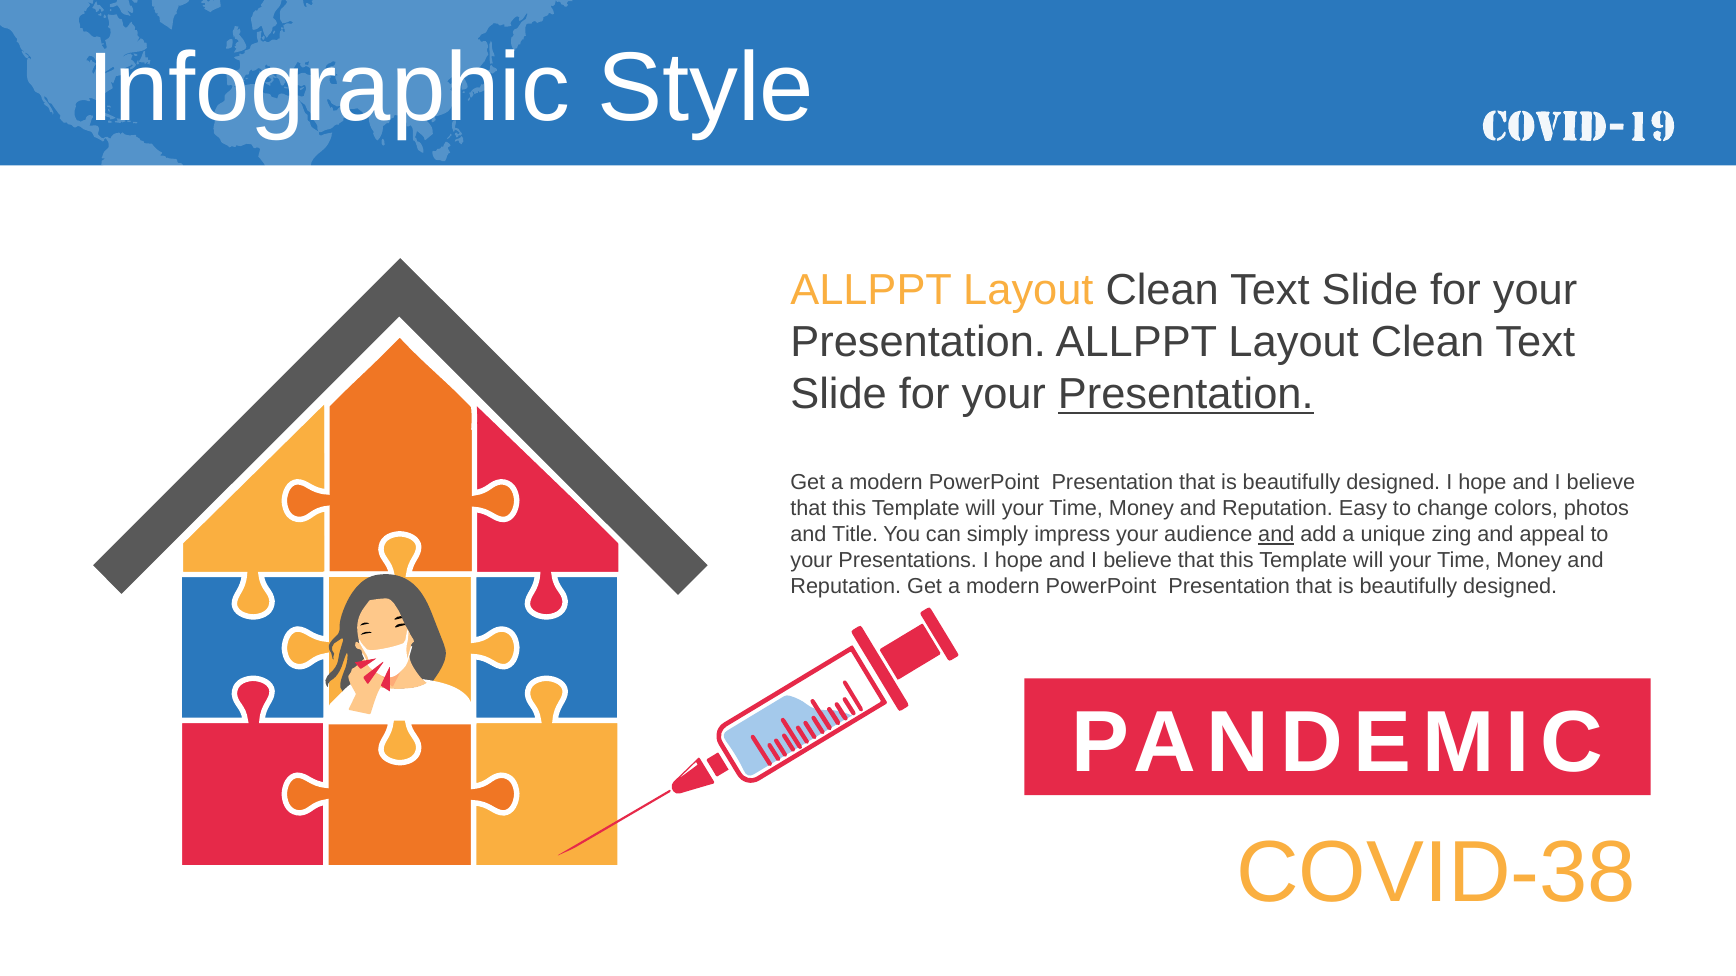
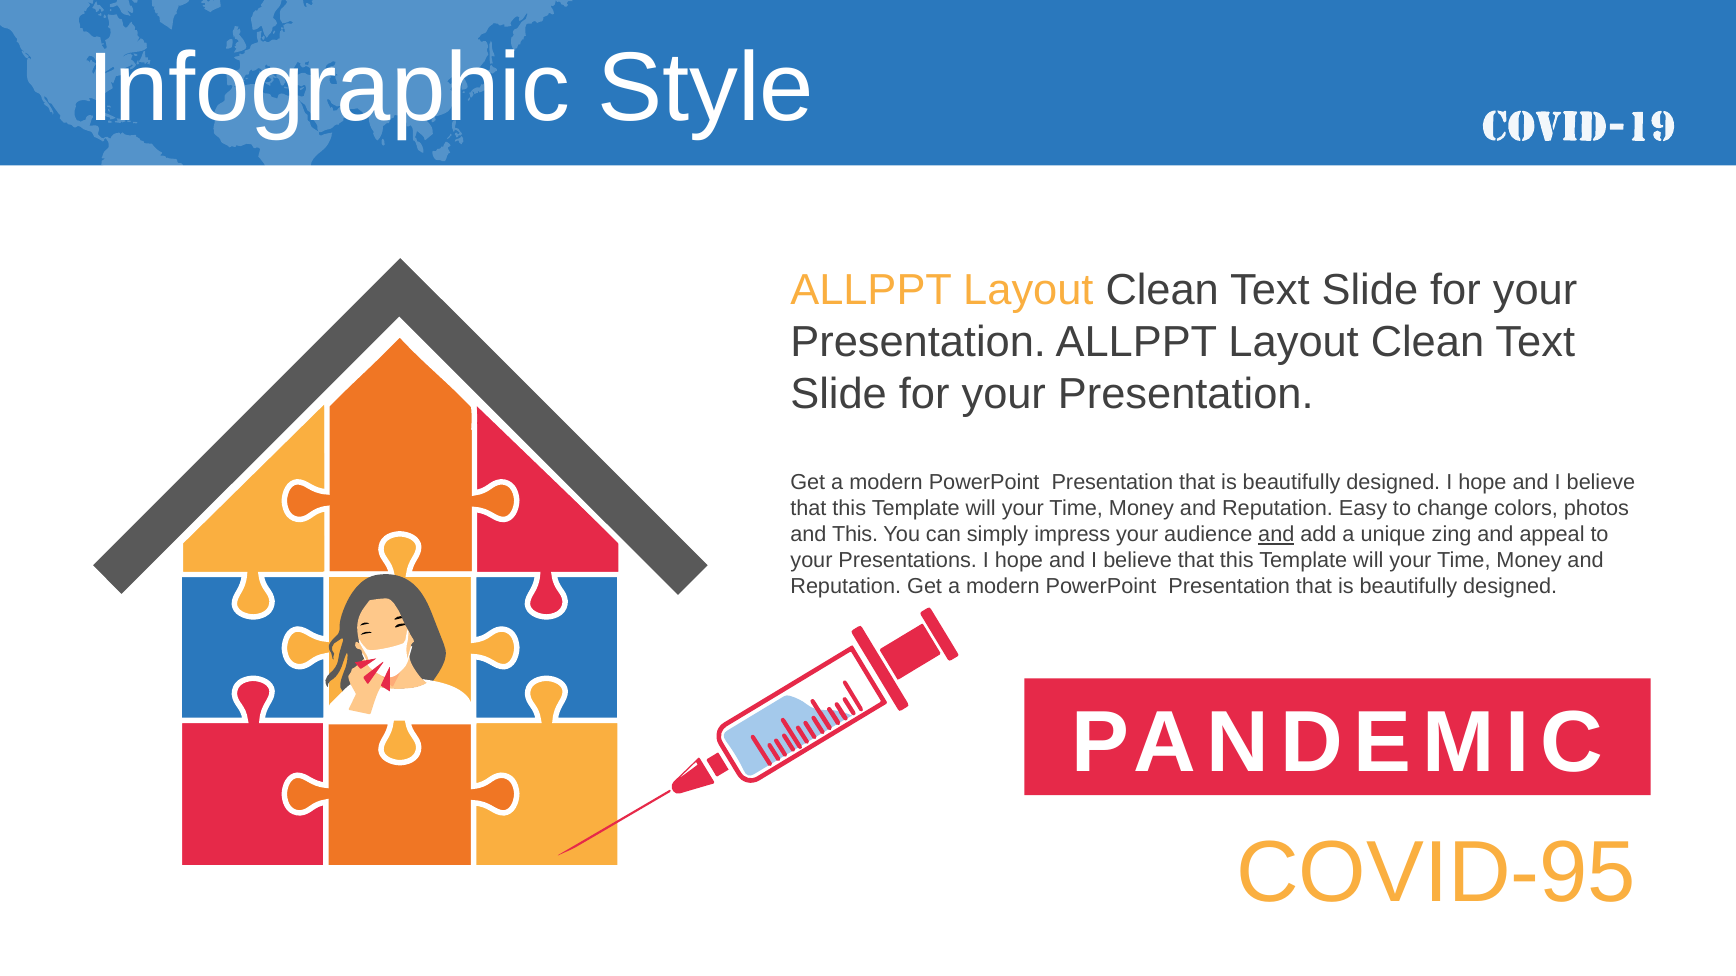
Presentation underline: present -> none (1186, 395)
and Title: Title -> This (855, 535)
COVID-38: COVID-38 -> COVID-95 (1436, 873)
